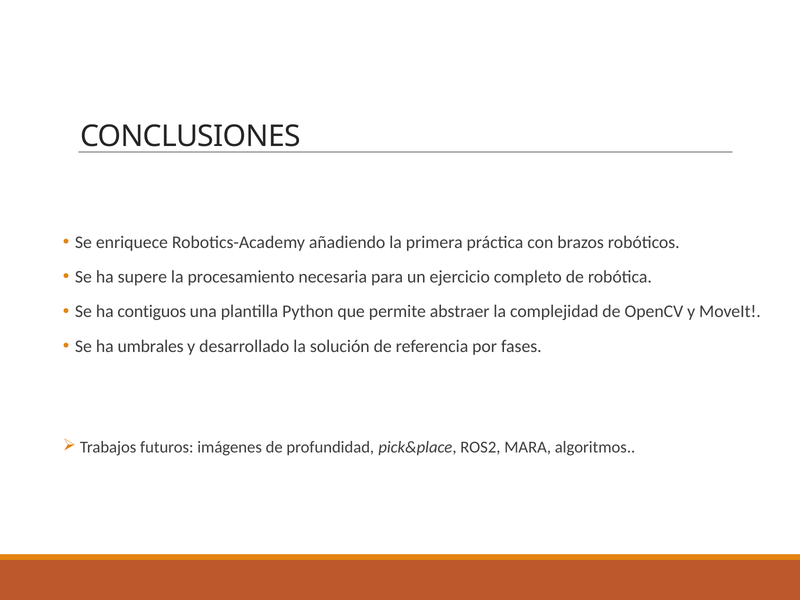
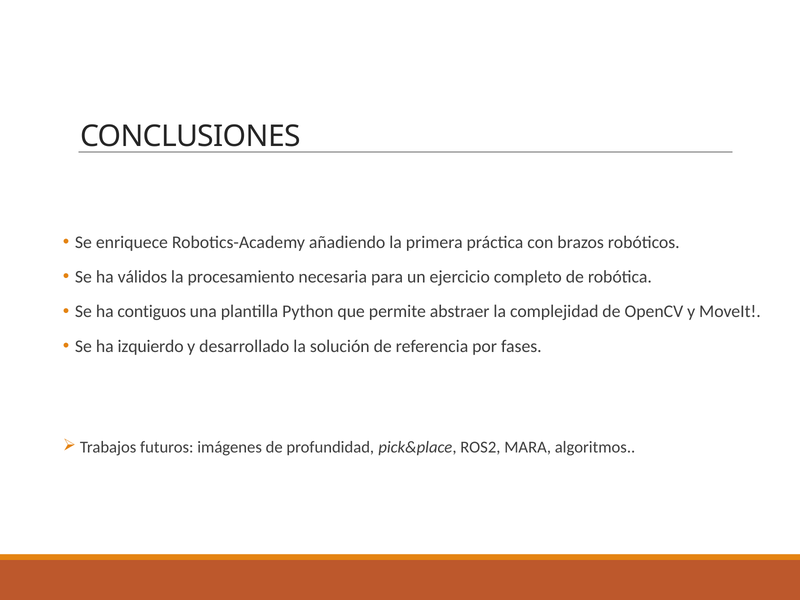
supere: supere -> válidos (142, 277)
umbrales: umbrales -> izquierdo (151, 346)
